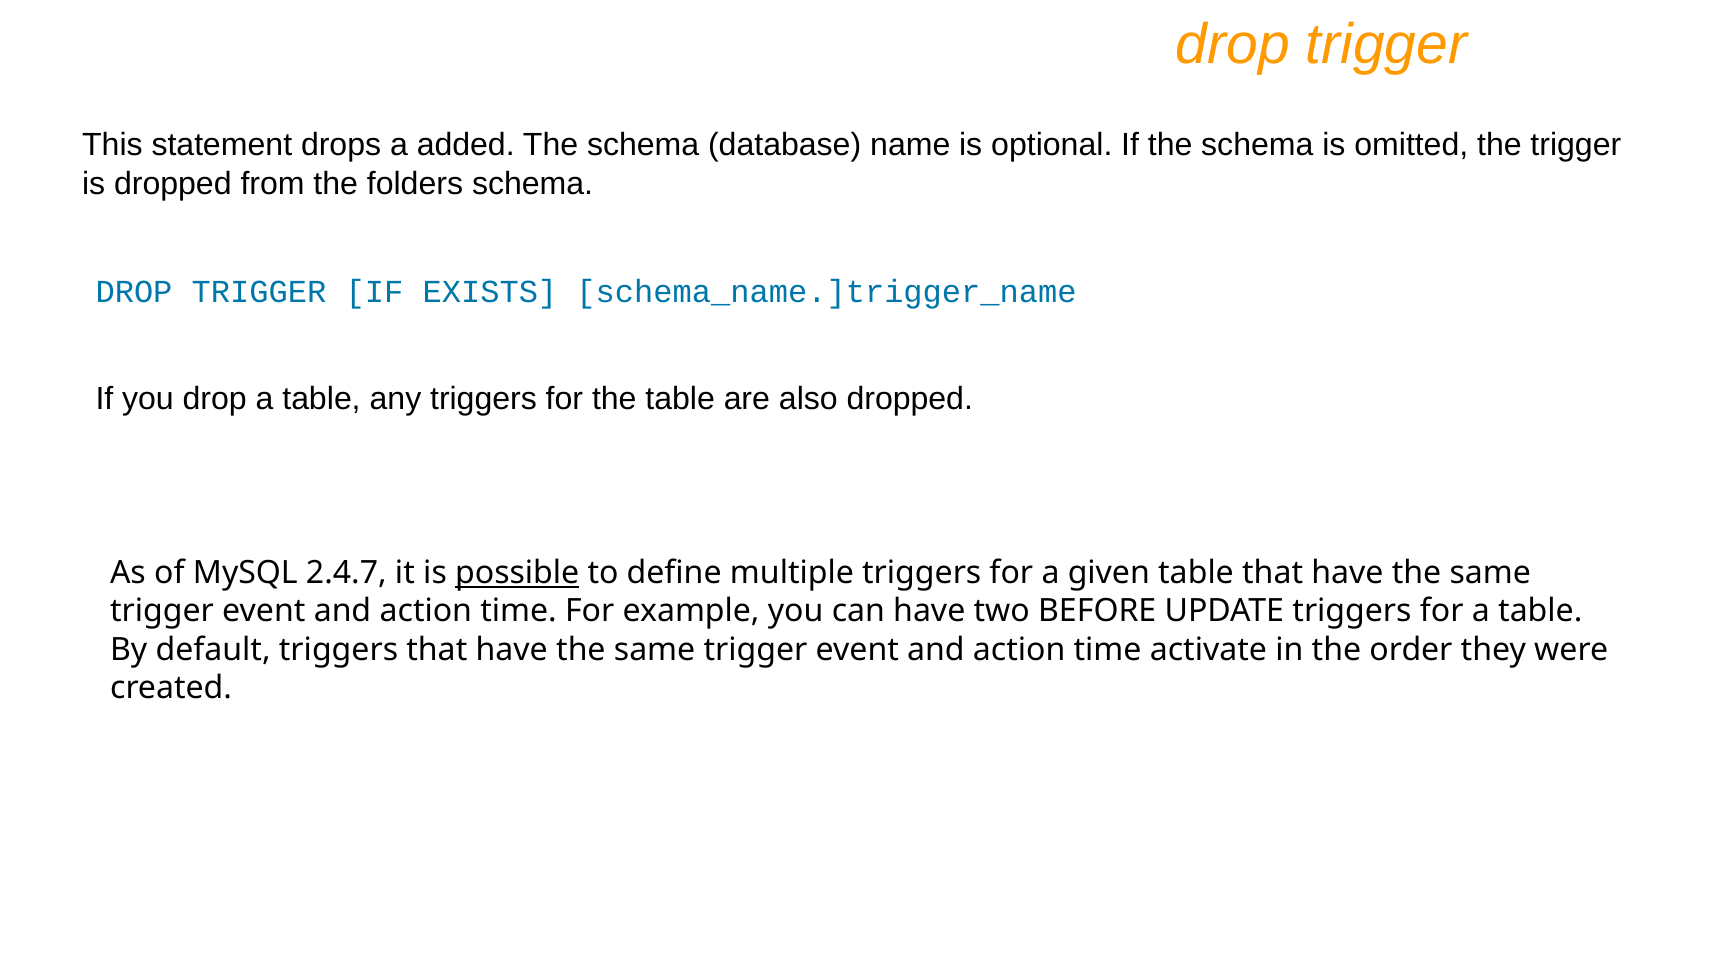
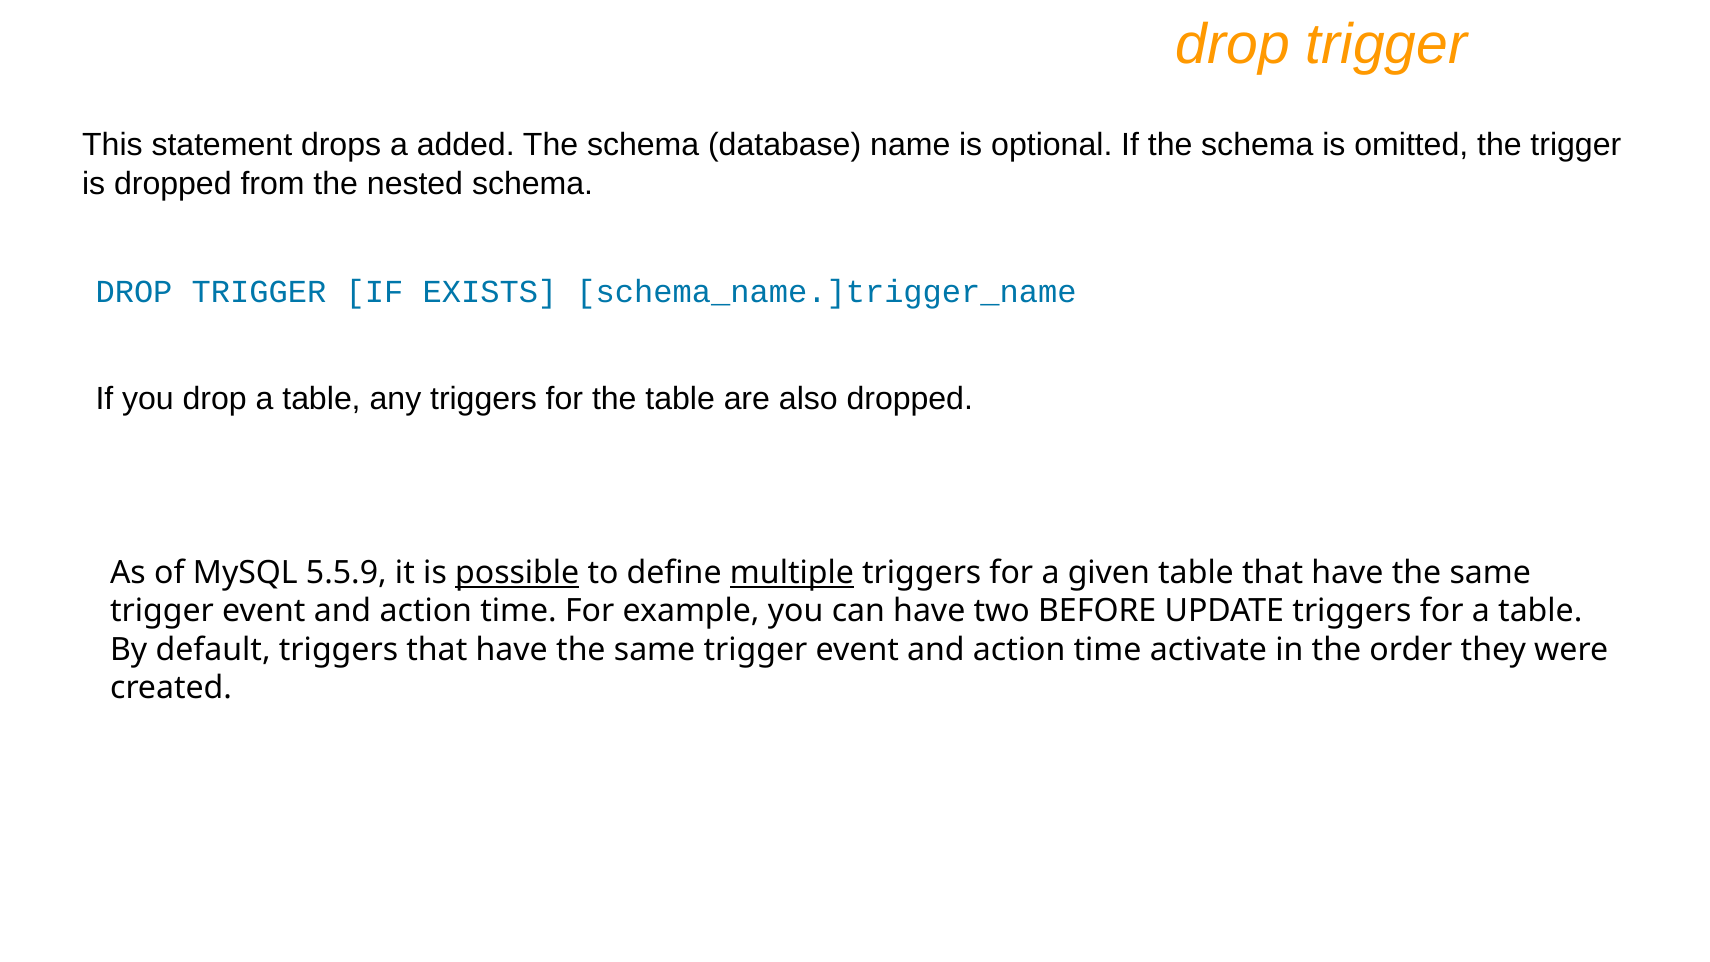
folders: folders -> nested (415, 184)
2.4.7: 2.4.7 -> 5.5.9 (346, 573)
multiple underline: none -> present (792, 573)
